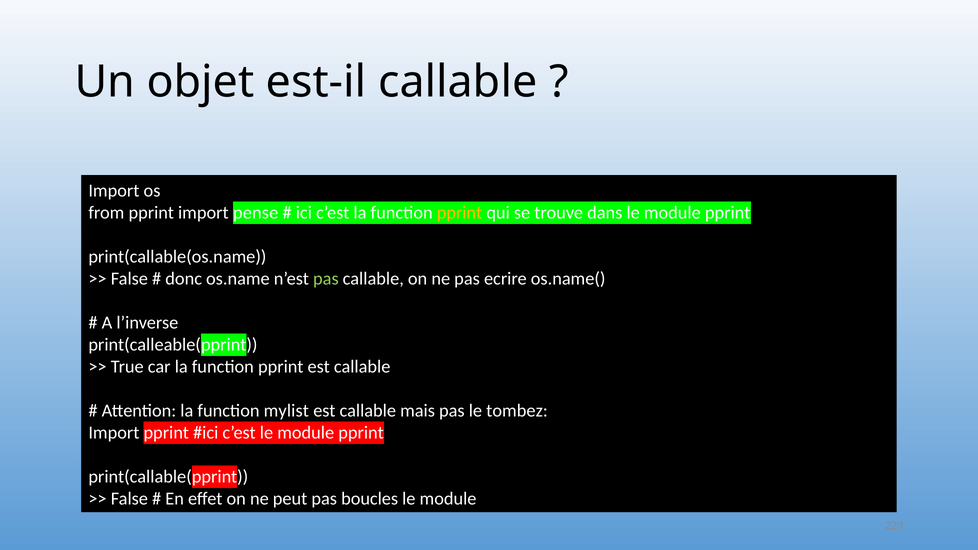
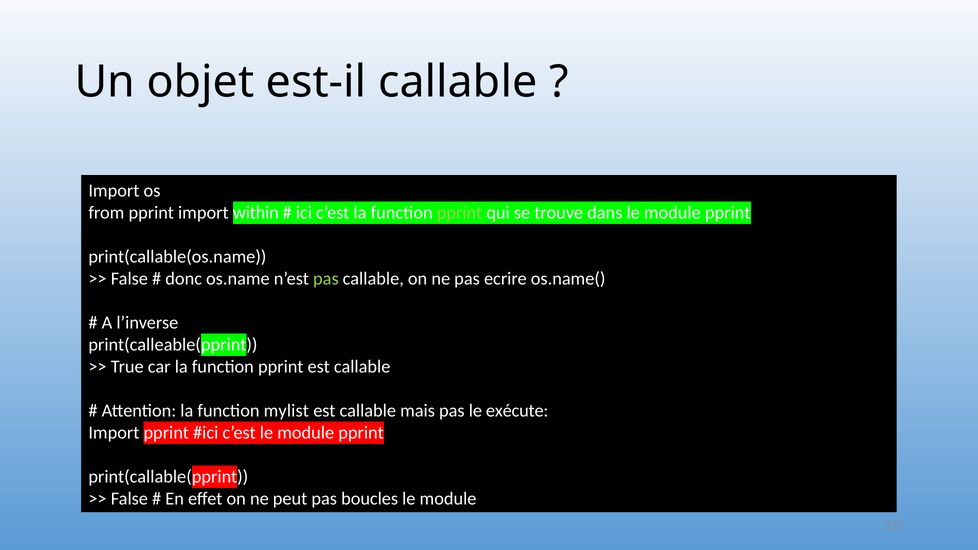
pense: pense -> within (256, 213)
pprint colour: yellow -> light green (460, 213)
tombez: tombez -> exécute (517, 411)
